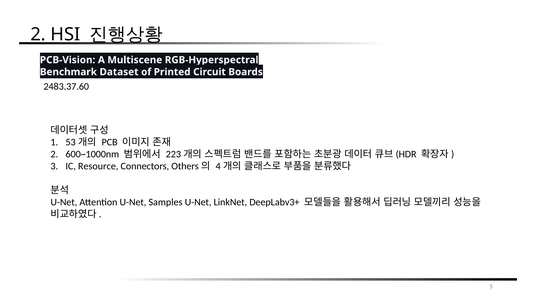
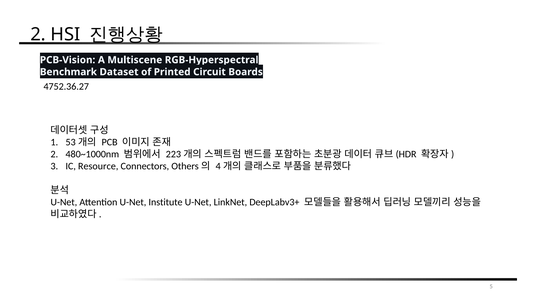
2483.37.60: 2483.37.60 -> 4752.36.27 (66, 87)
600~1000nm: 600~1000nm -> 480~1000nm (92, 154)
Samples: Samples -> Institute (166, 202)
